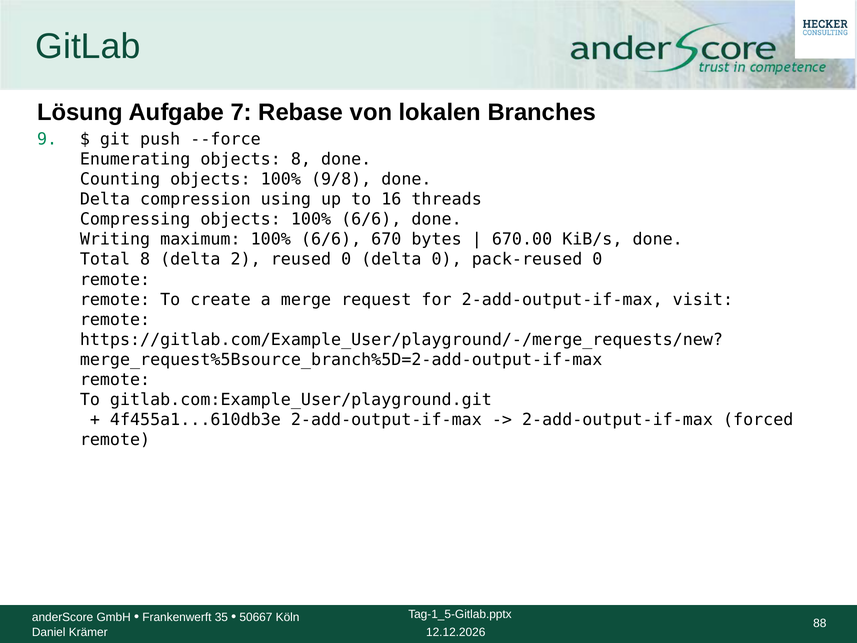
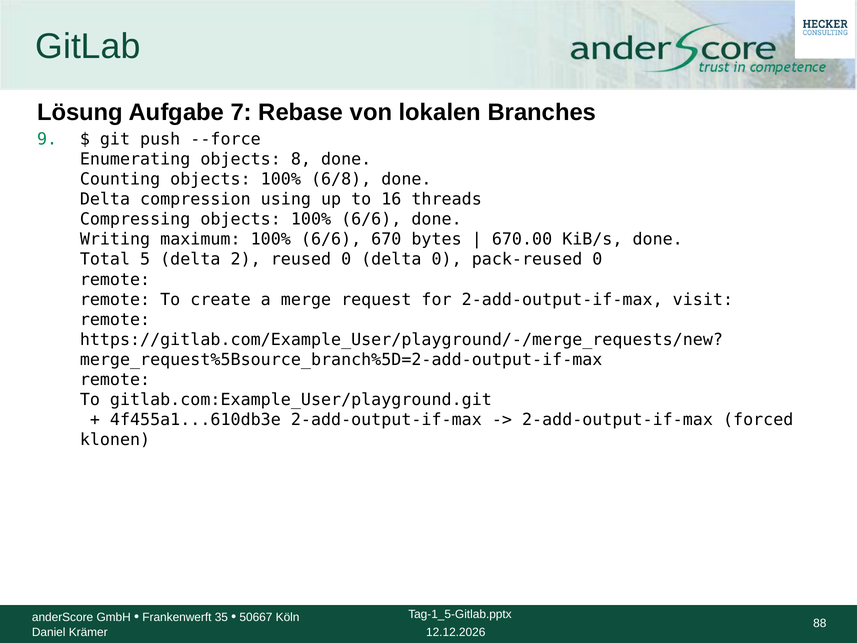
9/8: 9/8 -> 6/8 (341, 179)
Total 8: 8 -> 5 (145, 259)
remote: remote -> klonen (115, 439)
